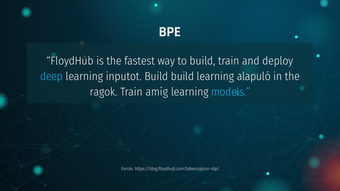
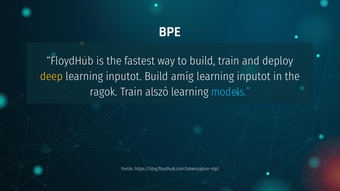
deep colour: light blue -> yellow (51, 77)
Build build: build -> amíg (182, 77)
alapuló: alapuló -> inputot (254, 77)
amíg: amíg -> alszó (157, 92)
